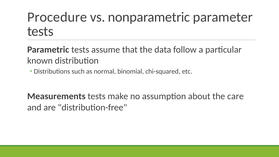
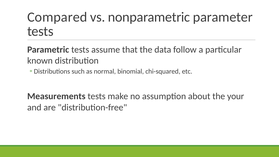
Procedure: Procedure -> Compared (57, 17)
care: care -> your (236, 96)
